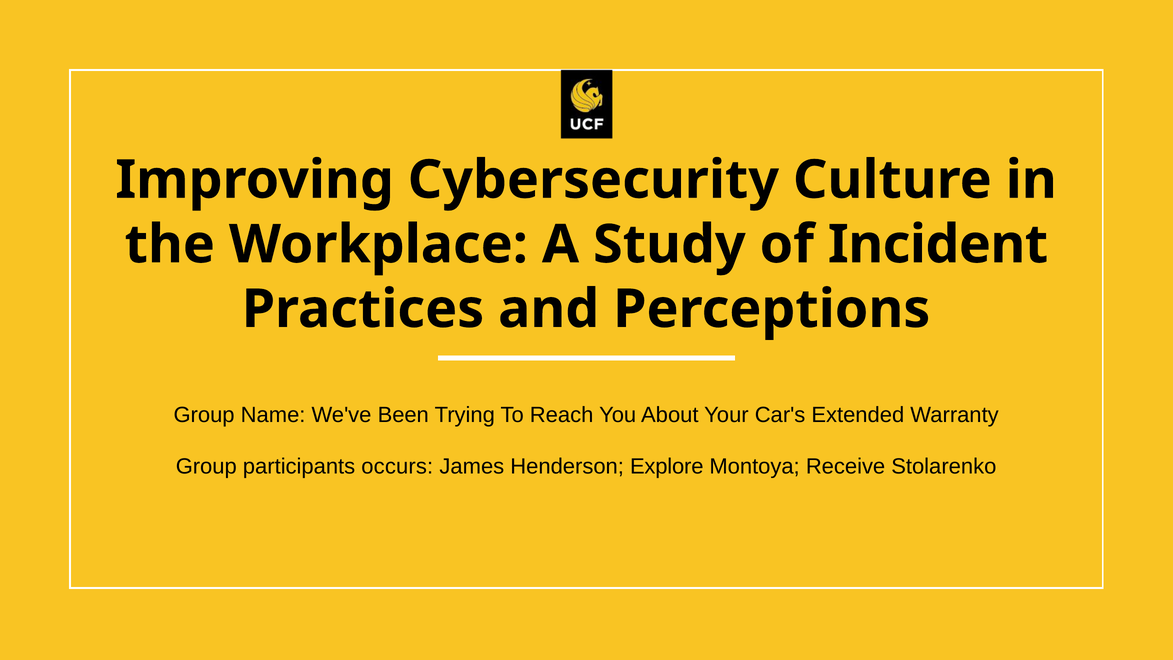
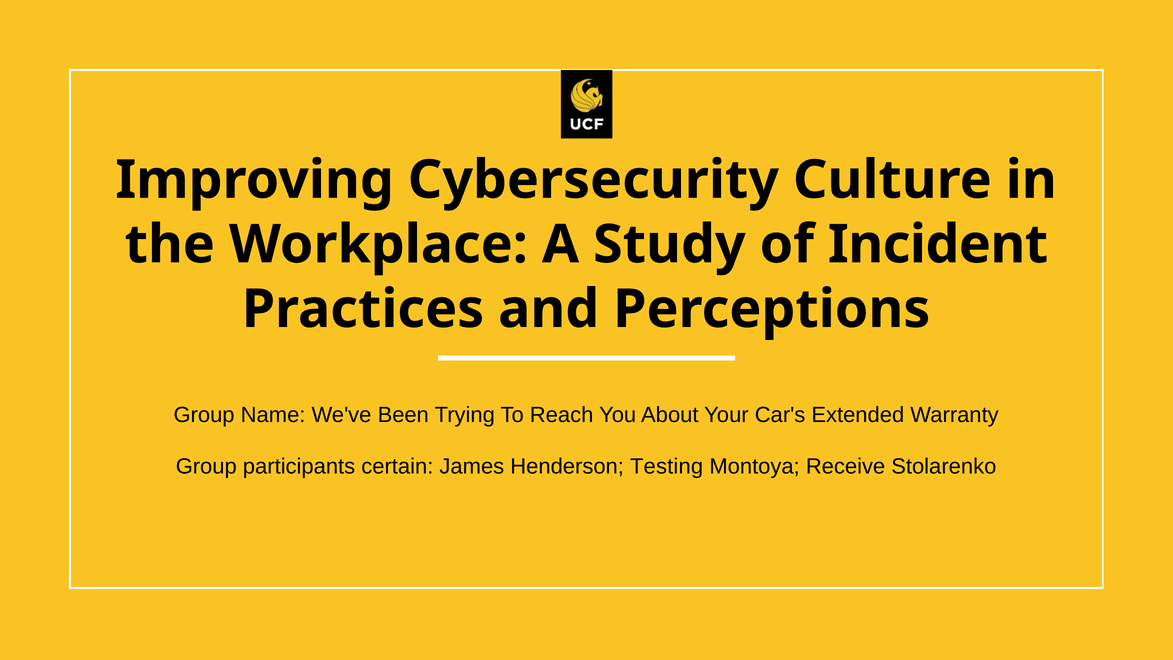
occurs: occurs -> certain (397, 467)
Explore: Explore -> Testing (667, 467)
